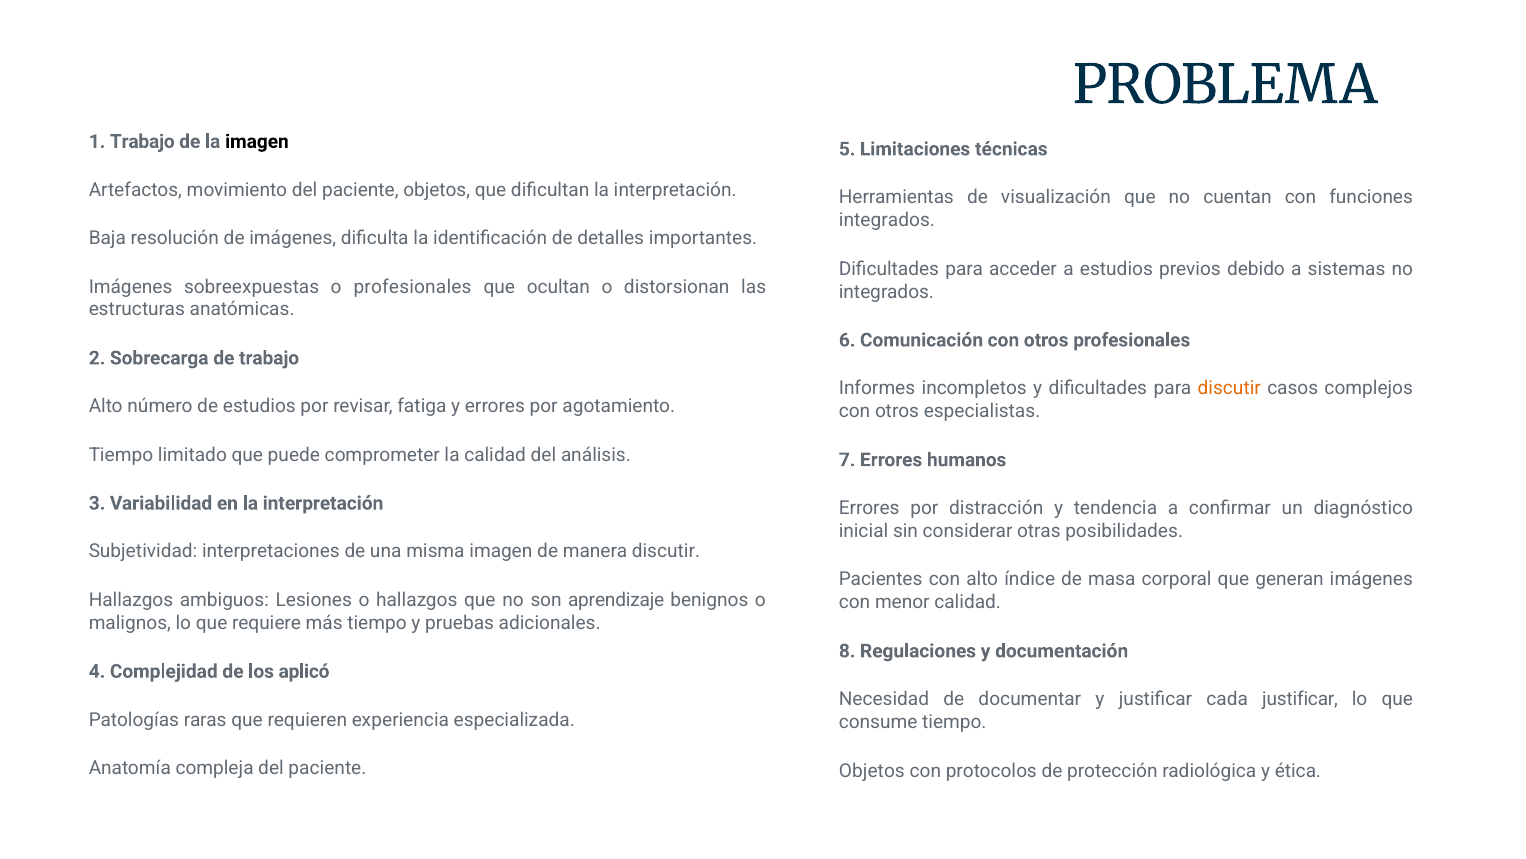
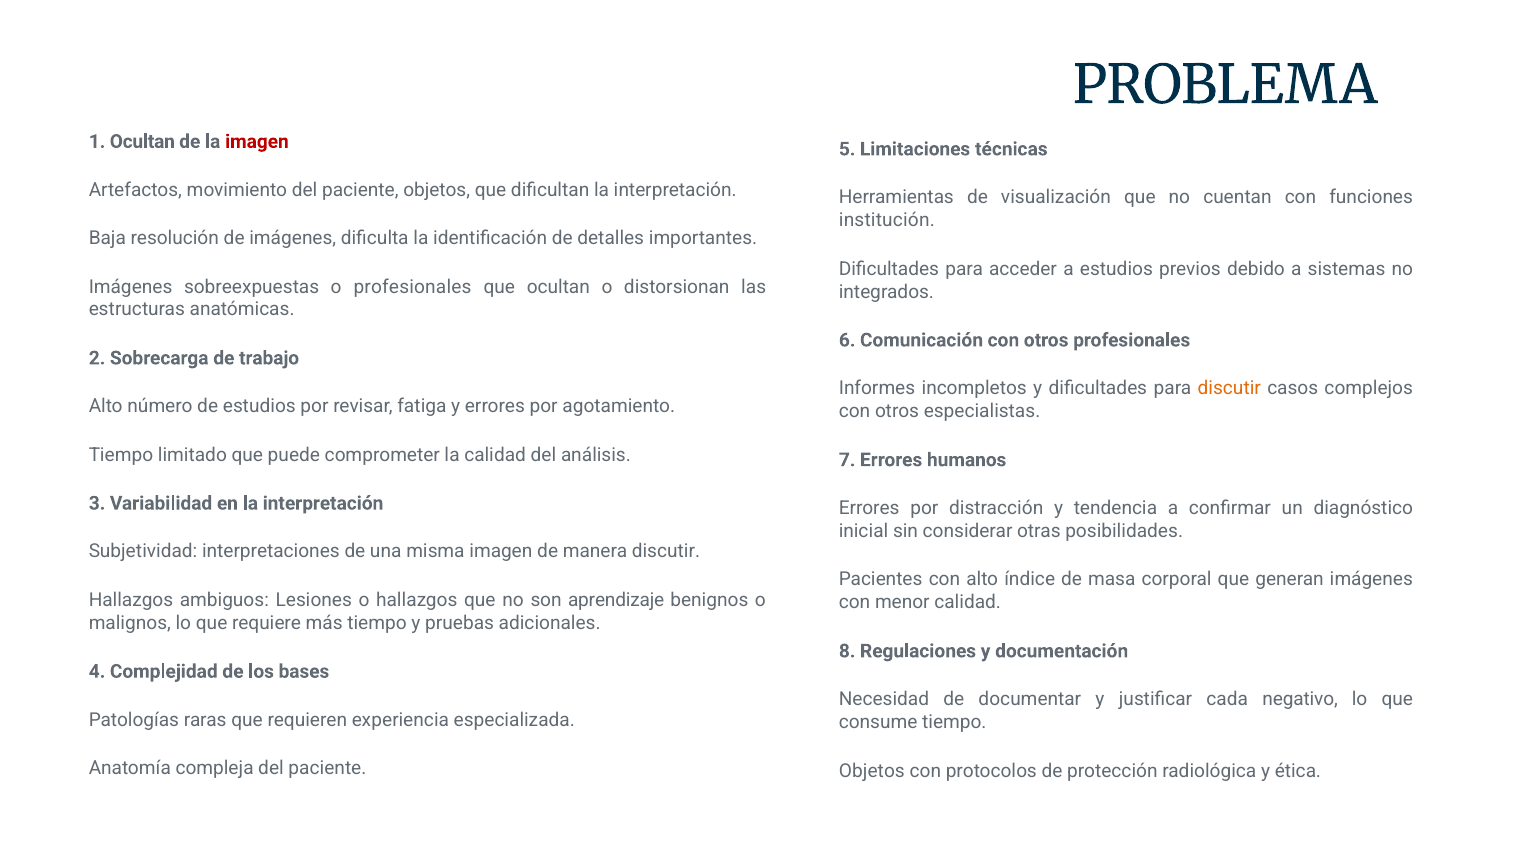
1 Trabajo: Trabajo -> Ocultan (142, 141)
imagen colour: black -> red (257, 141)
integrados: integrados -> institución (887, 220)
aplicó: aplicó -> bases (304, 671)
cada justificar: justificar -> negativo (1300, 699)
